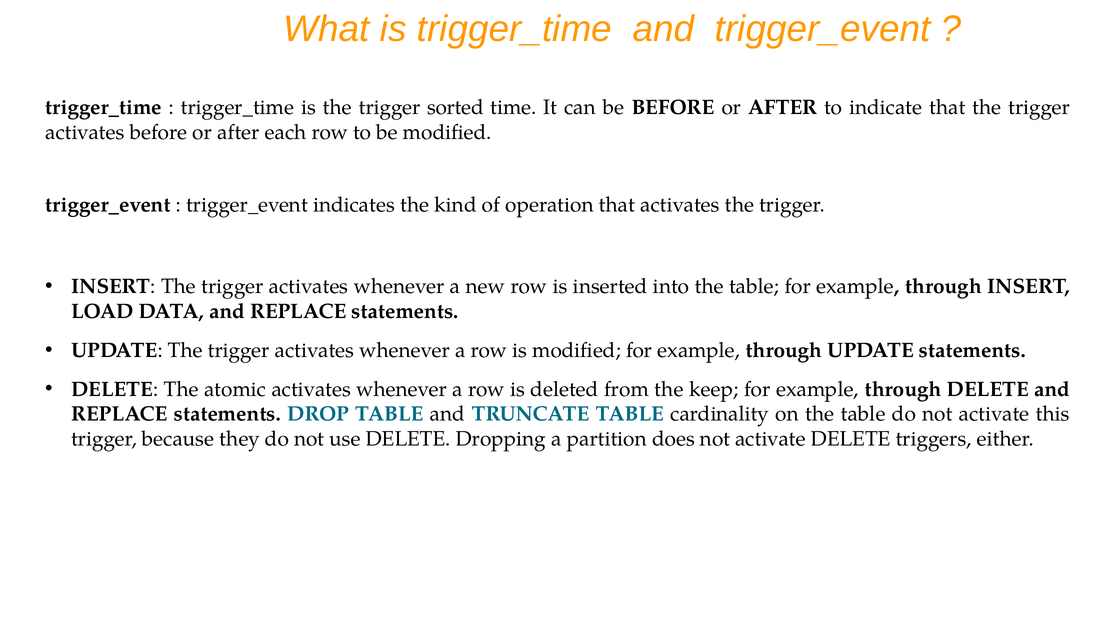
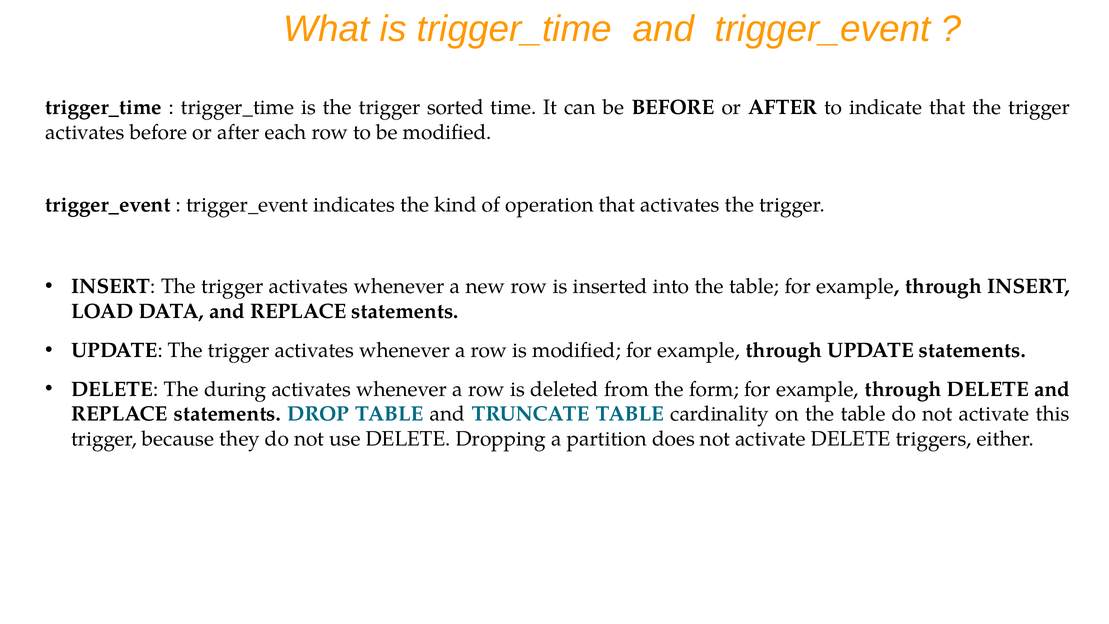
atomic: atomic -> during (235, 389)
keep: keep -> form (714, 389)
